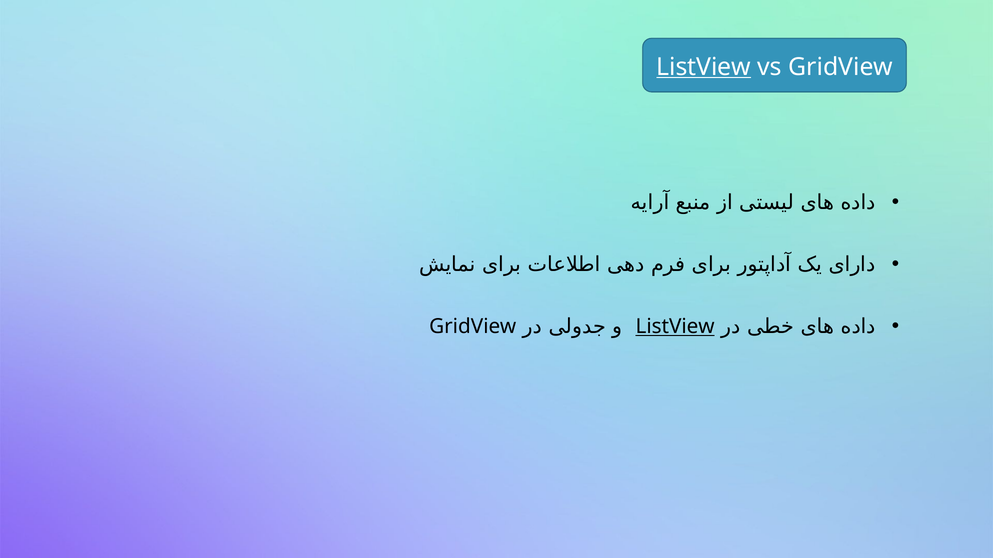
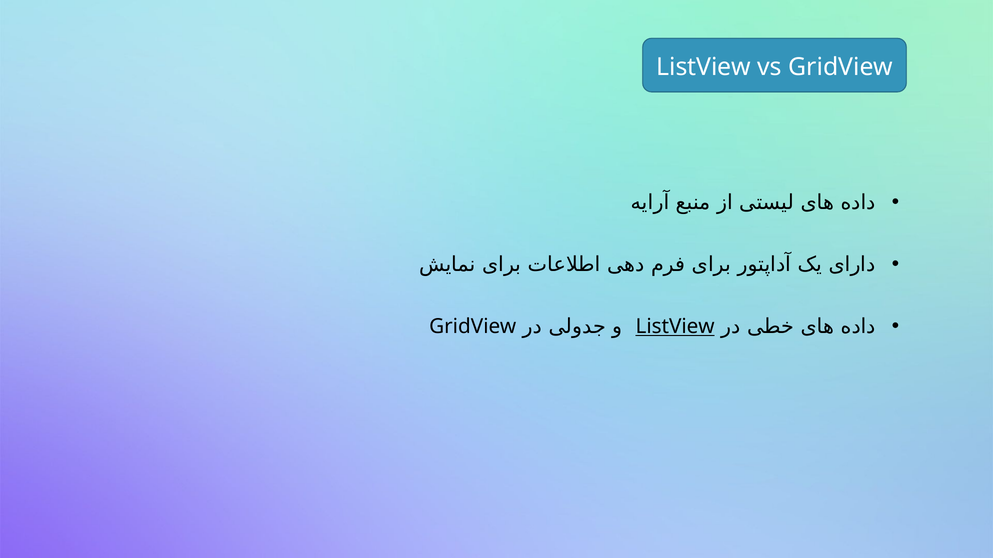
ListView underline: present -> none (704, 67)
